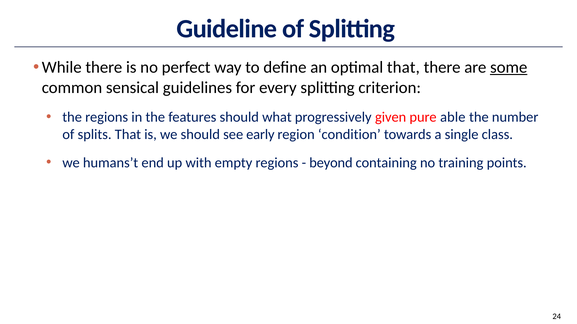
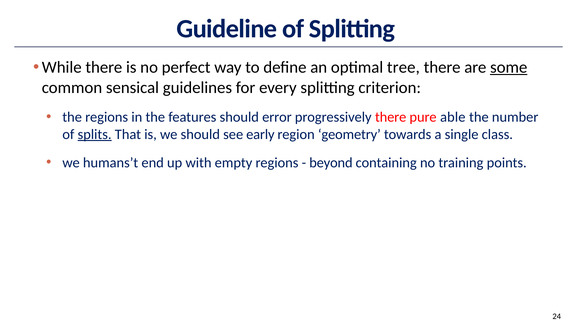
optimal that: that -> tree (403, 68)
what: what -> error (277, 117)
progressively given: given -> there (391, 117)
splits underline: none -> present (95, 135)
condition: condition -> geometry (349, 135)
